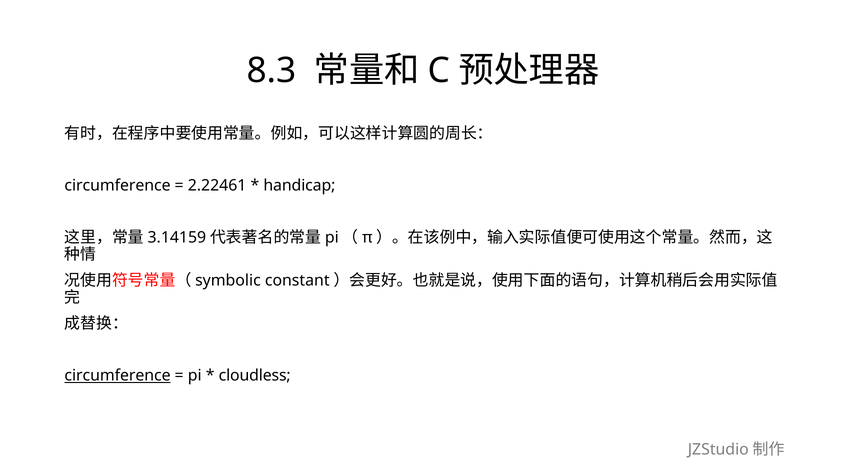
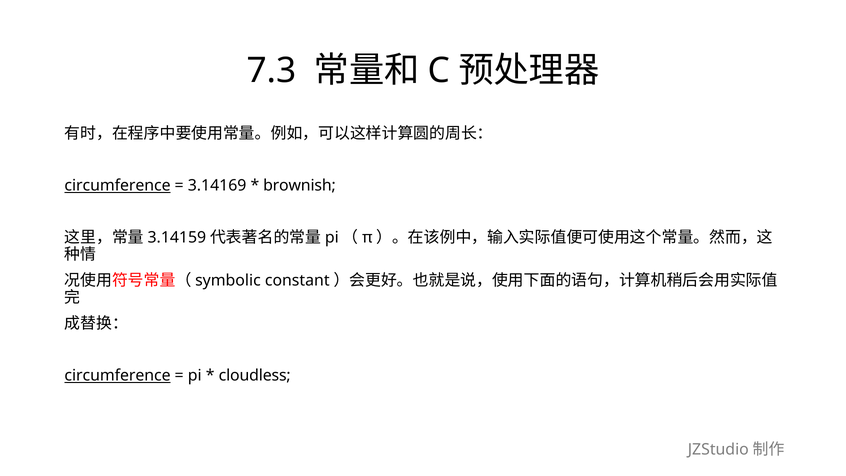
8.3: 8.3 -> 7.3 (271, 71)
circumference underline: none -> present (118, 186)
2.22461: 2.22461 -> 3.14169 (217, 186)
handicap: handicap -> brownish (299, 186)
